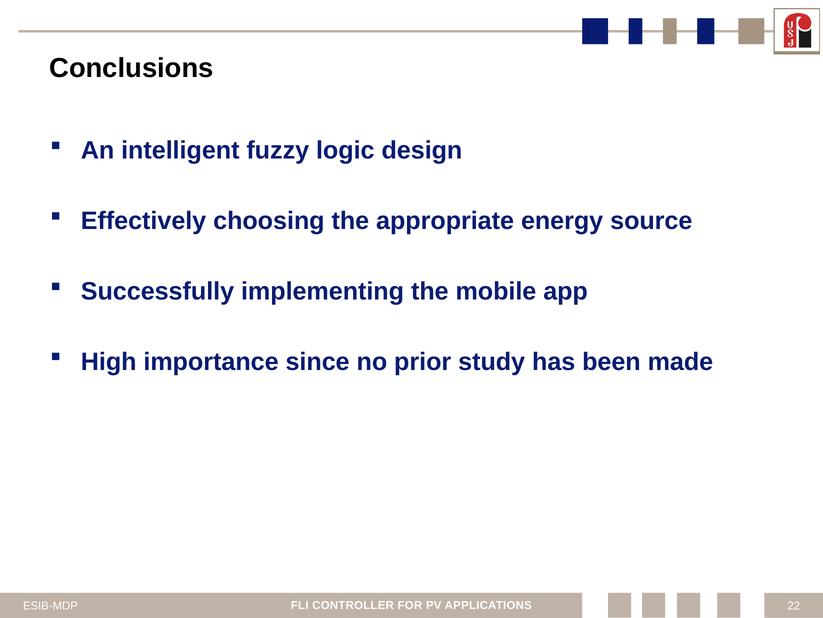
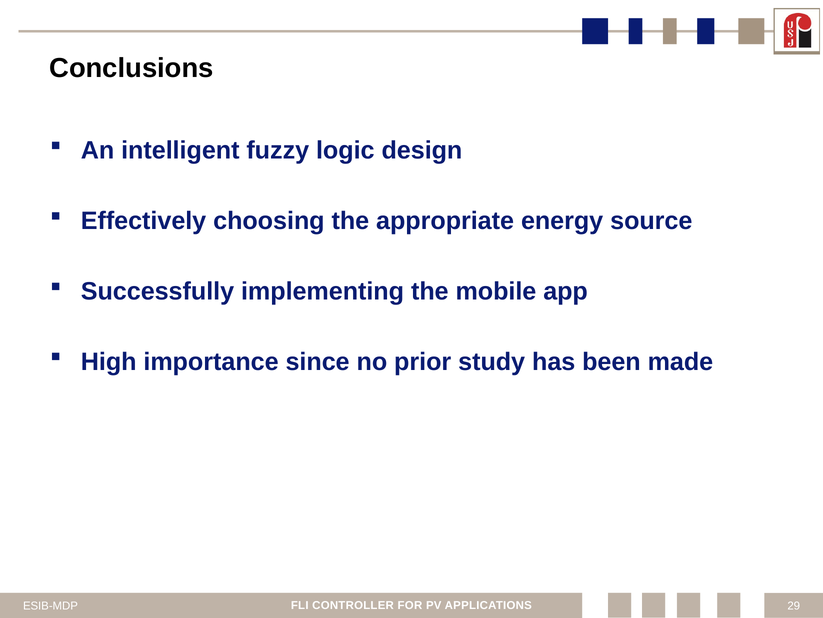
22: 22 -> 29 (794, 605)
